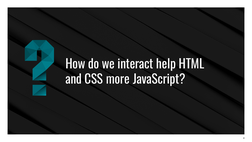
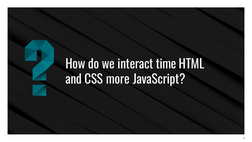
help: help -> time (166, 64)
